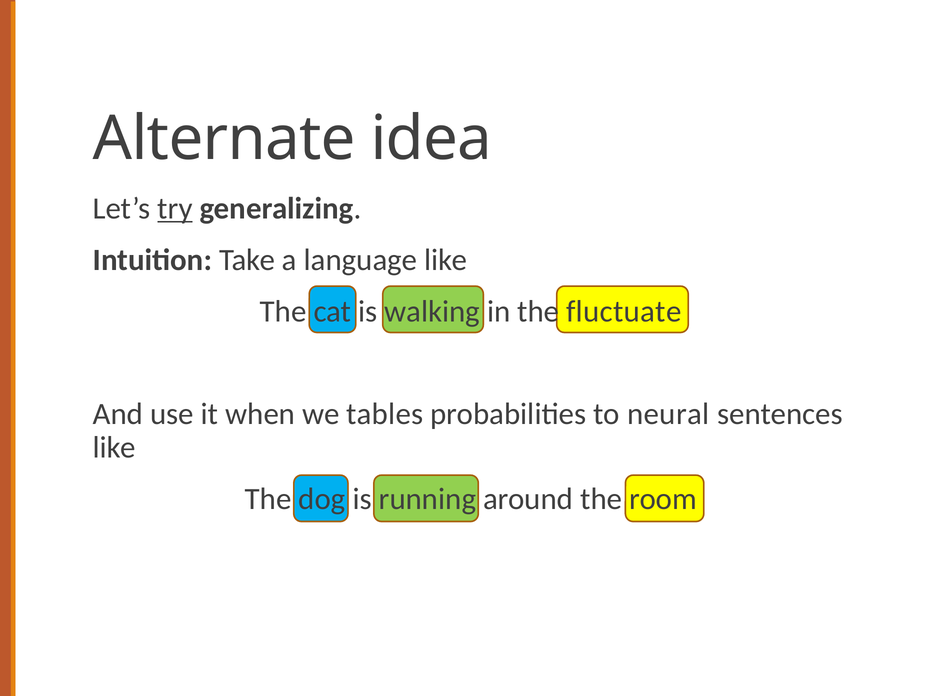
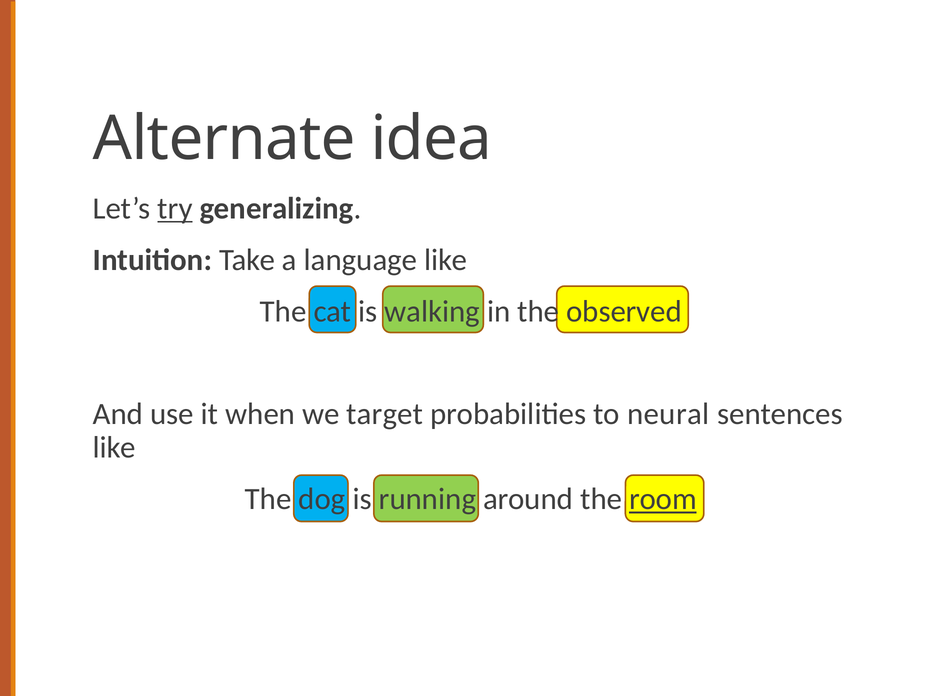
fluctuate: fluctuate -> observed (624, 311)
tables: tables -> target (385, 414)
room underline: none -> present (663, 499)
